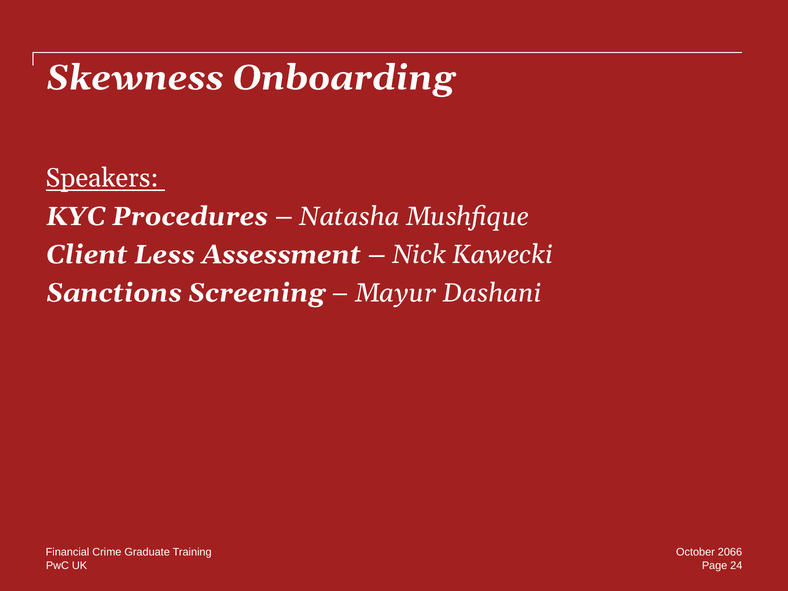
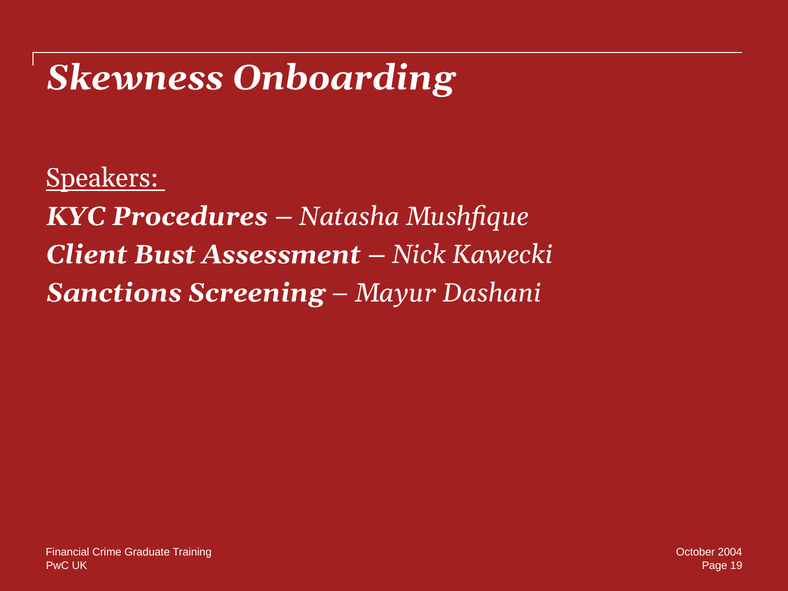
Less: Less -> Bust (165, 255)
2066: 2066 -> 2004 (730, 552)
24: 24 -> 19 (736, 566)
